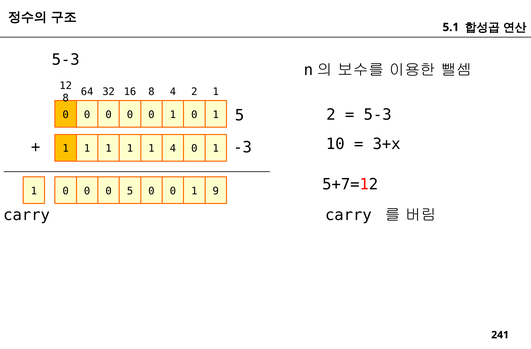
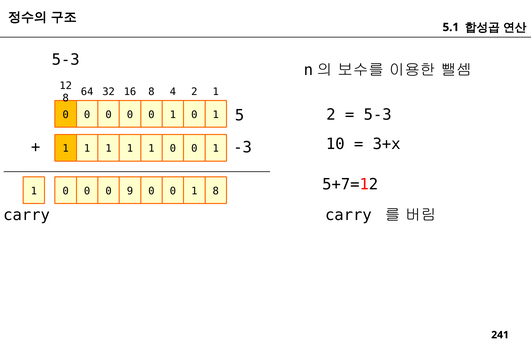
1 1 4: 4 -> 0 (173, 148)
0 5: 5 -> 9 (130, 191)
1 9: 9 -> 8 (216, 191)
